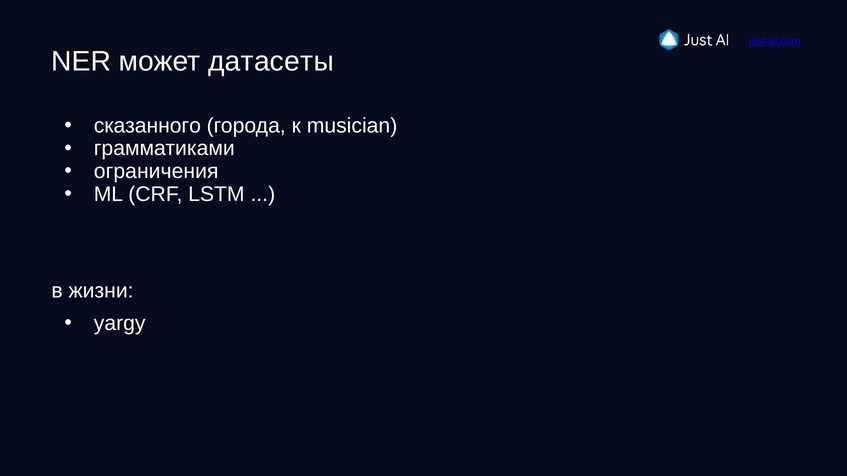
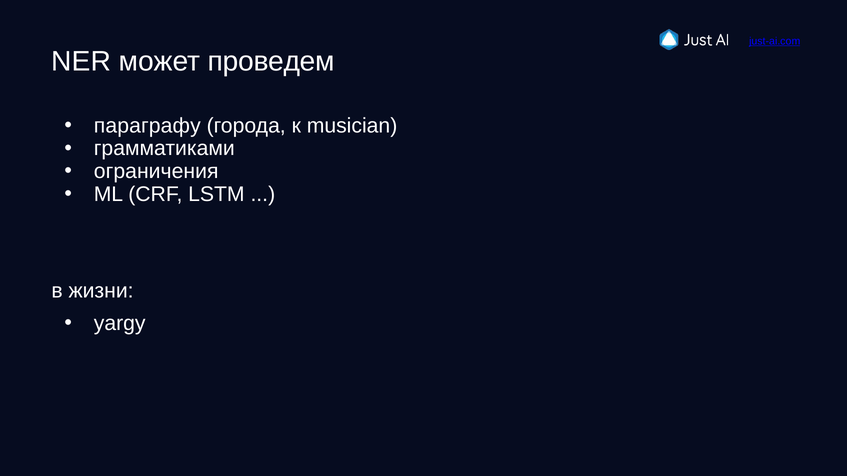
датасеты: датасеты -> проведем (271, 61)
сказанного: сказанного -> параграфу (147, 126)
